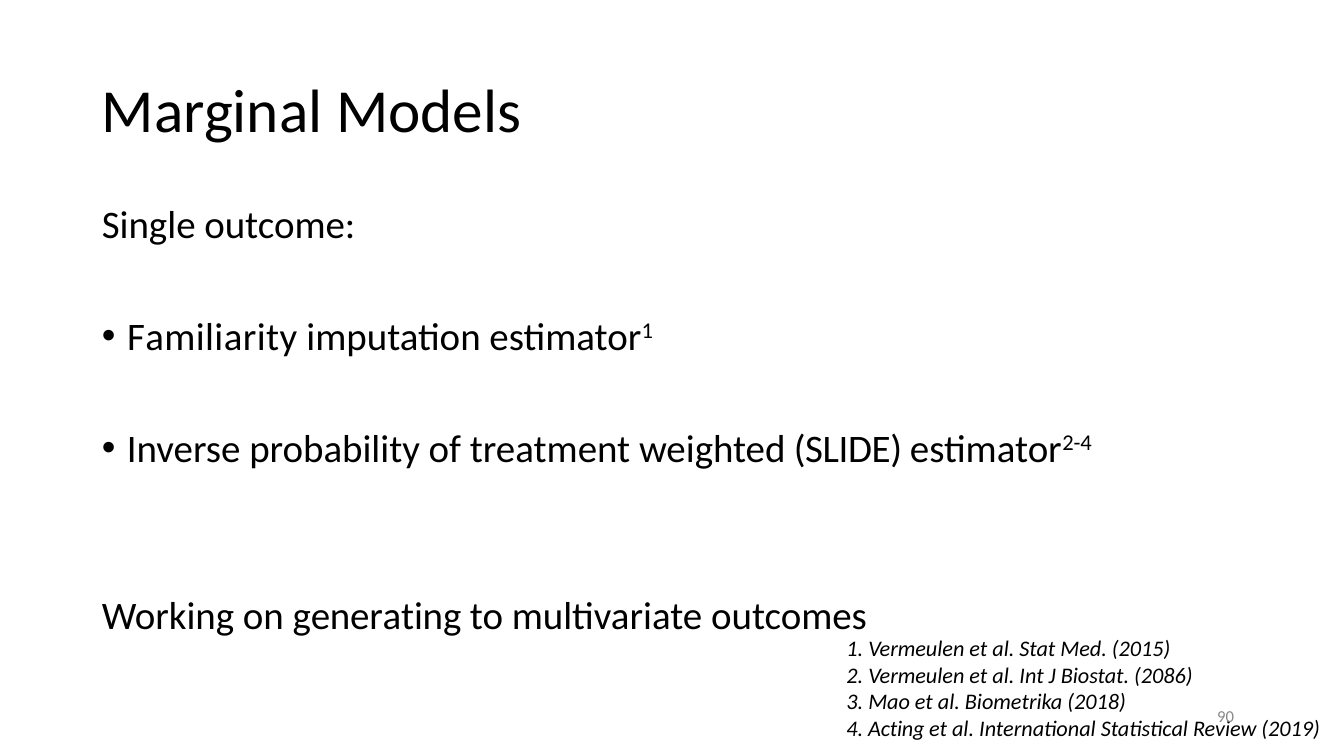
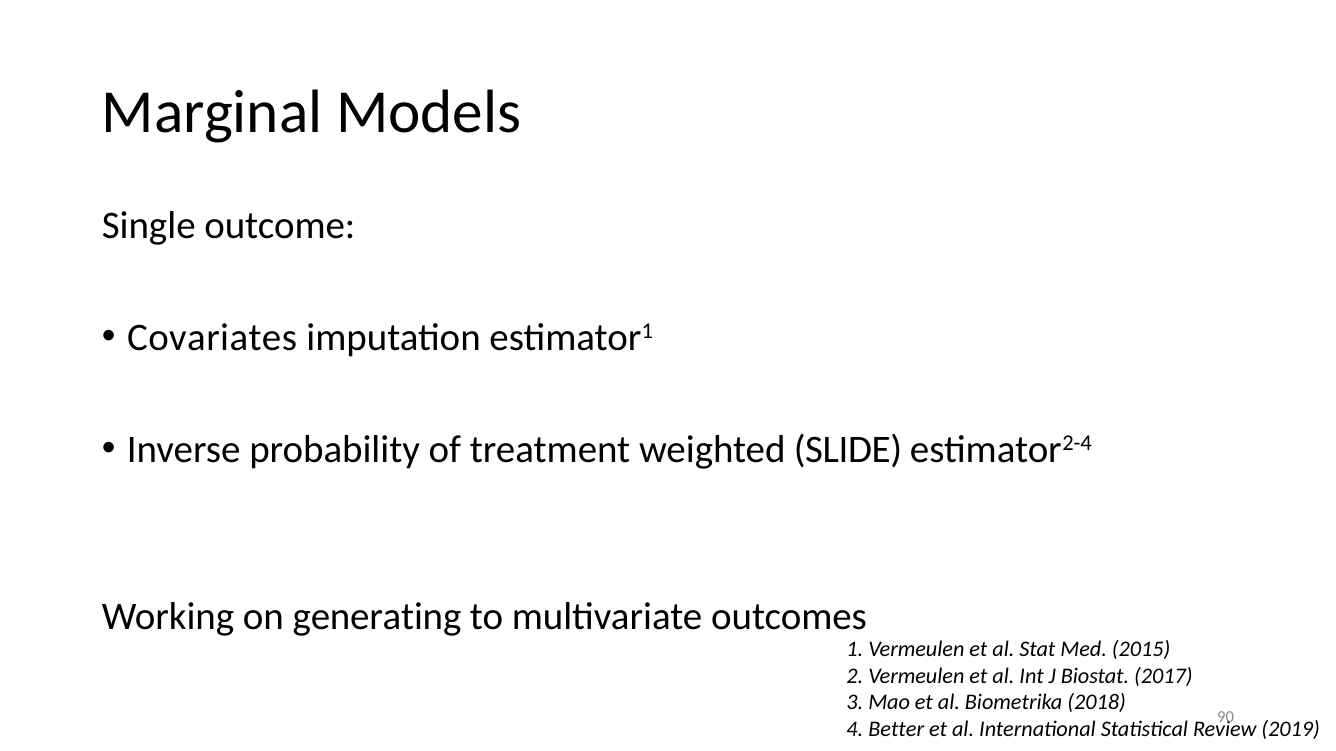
Familiarity: Familiarity -> Covariates (212, 338)
2086: 2086 -> 2017 (1163, 676)
Acting: Acting -> Better (896, 730)
